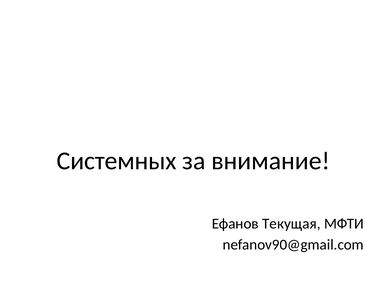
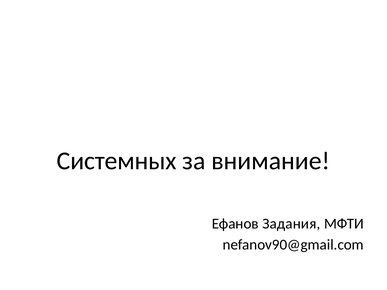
Текущая: Текущая -> Задания (291, 224)
